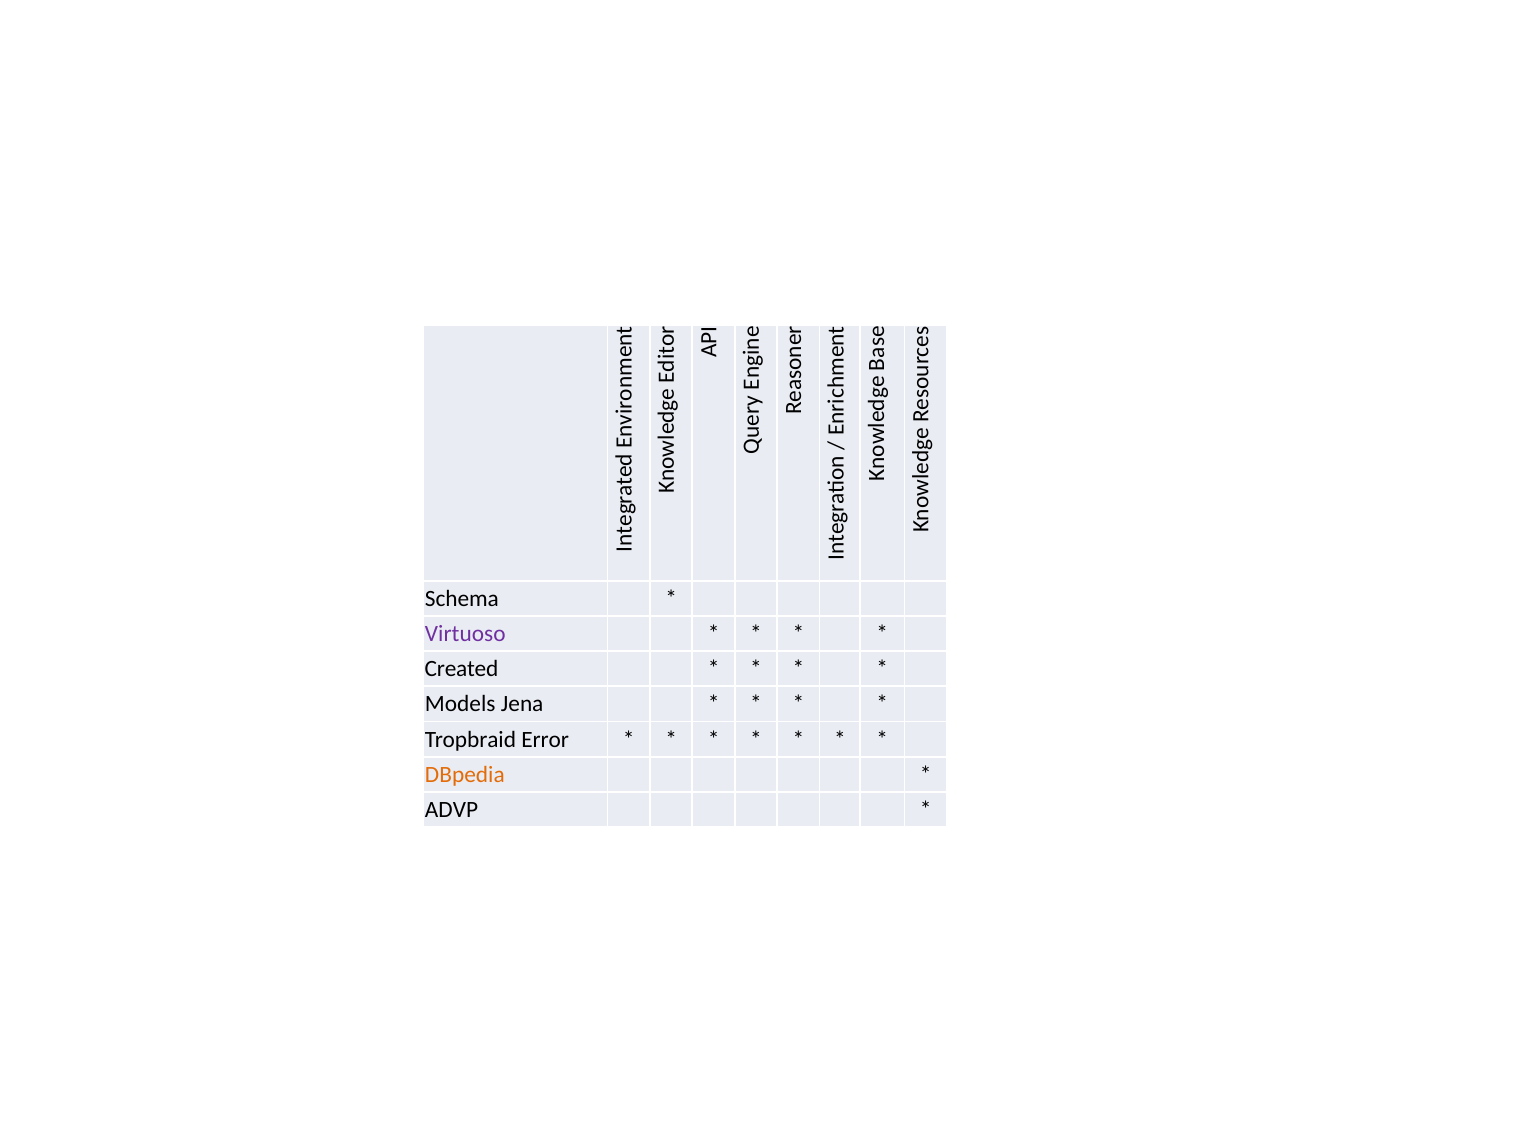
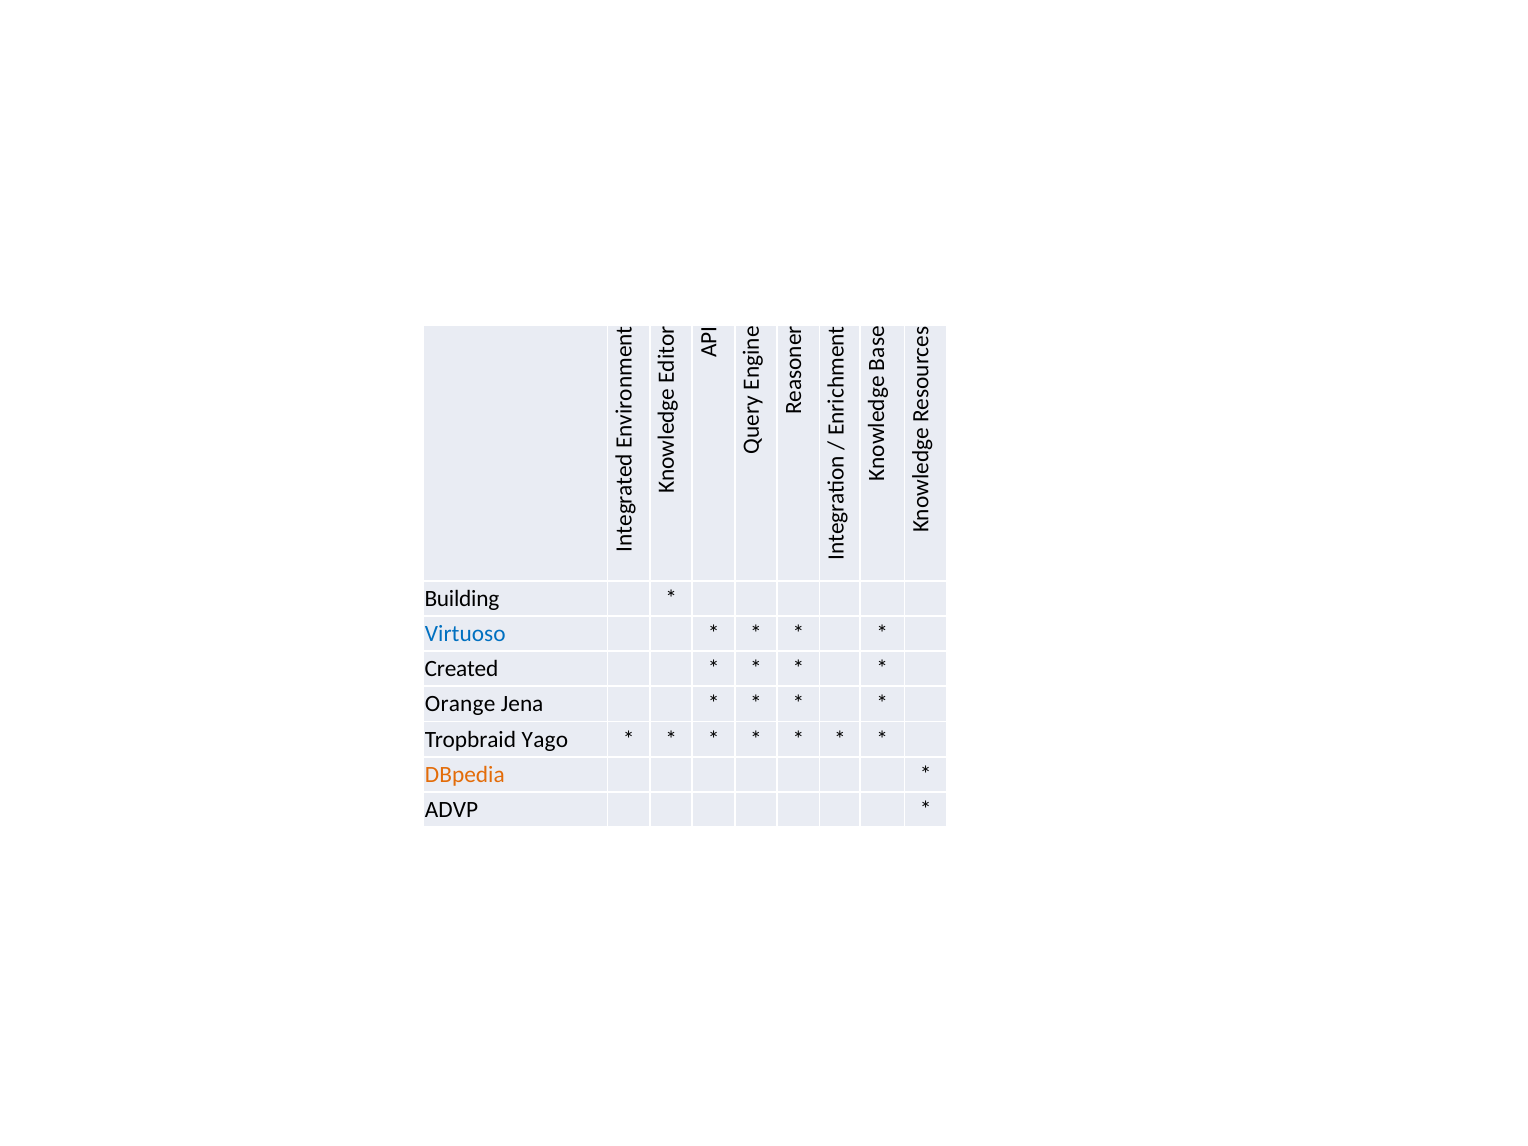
Schema: Schema -> Building (462, 599)
Virtuoso colour: purple -> blue (465, 634)
Models: Models -> Orange (460, 704)
Error: Error -> Yago (545, 739)
